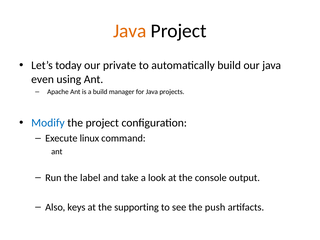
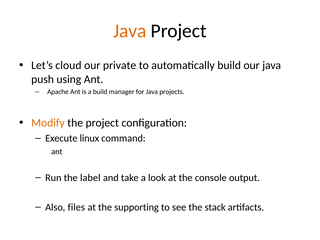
today: today -> cloud (68, 65)
even: even -> push (43, 79)
Modify colour: blue -> orange (48, 123)
keys: keys -> files (76, 207)
push: push -> stack (215, 207)
